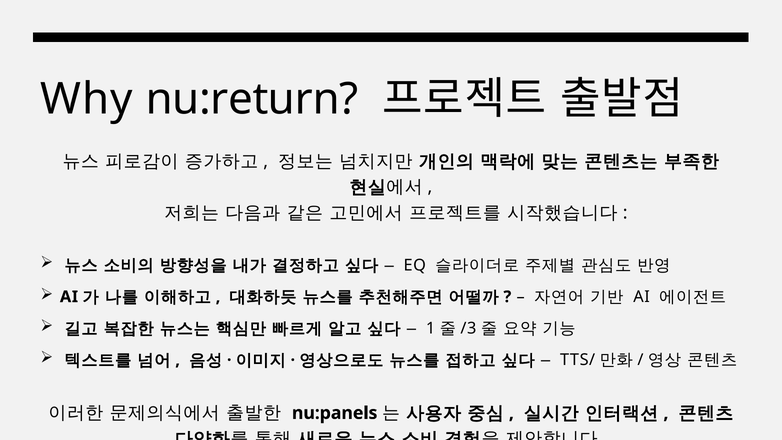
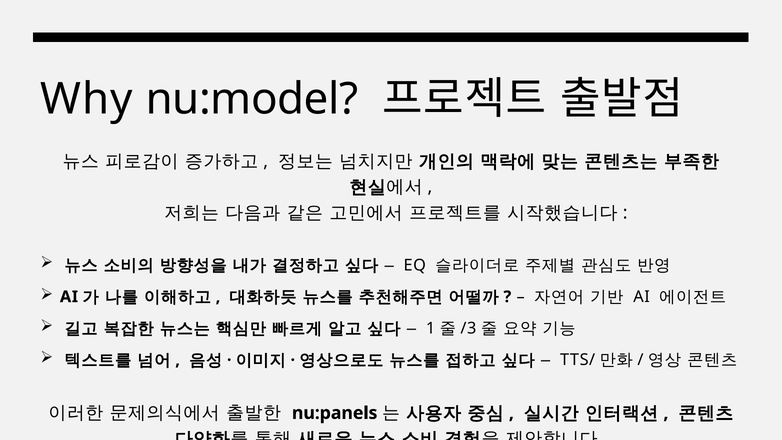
nu:return: nu:return -> nu:model (252, 99)
